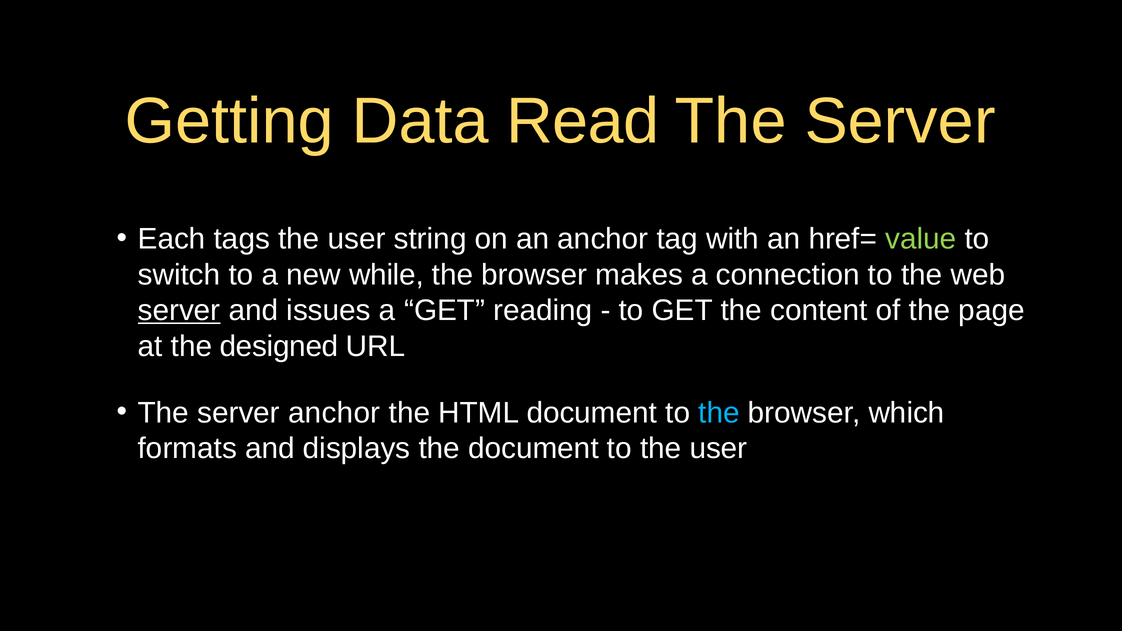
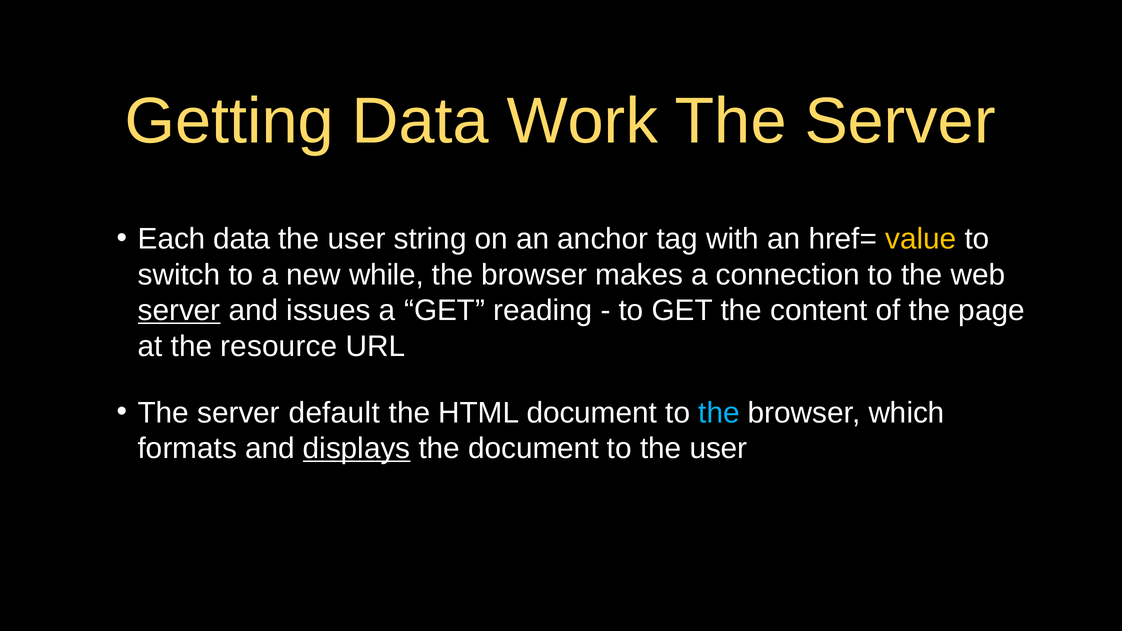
Read: Read -> Work (582, 121)
Each tags: tags -> data (242, 239)
value colour: light green -> yellow (921, 239)
designed: designed -> resource (279, 346)
server anchor: anchor -> default (334, 413)
displays underline: none -> present (357, 449)
